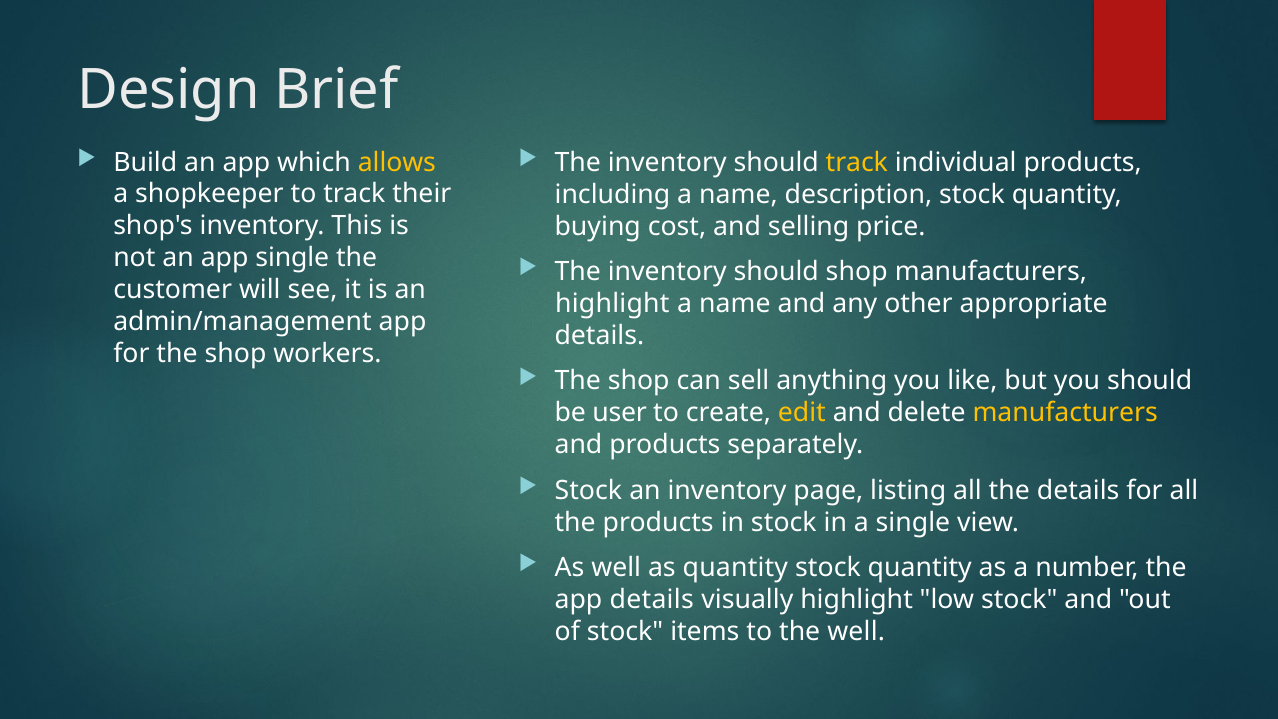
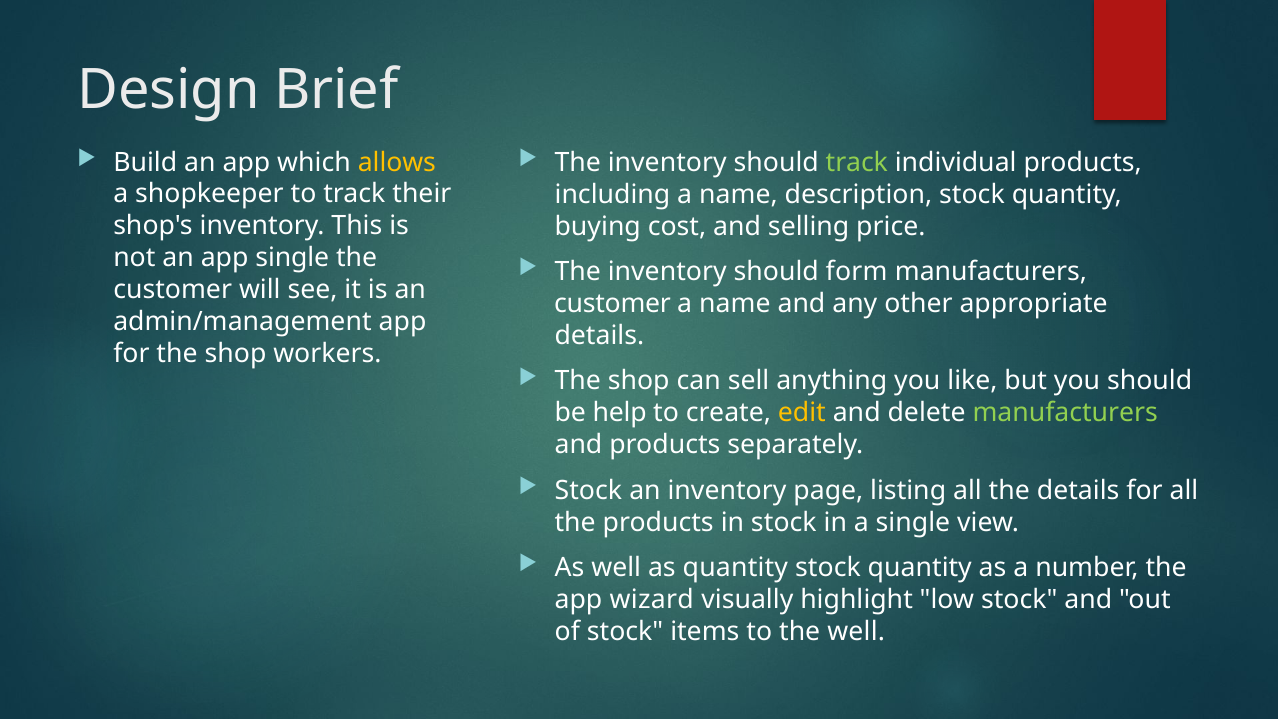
track colour: yellow -> light green (857, 162)
should shop: shop -> form (857, 272)
highlight: highlight -> customer (613, 304)
user: user -> help (620, 413)
manufacturers colour: yellow -> light green (1065, 413)
app details: details -> wizard (652, 600)
